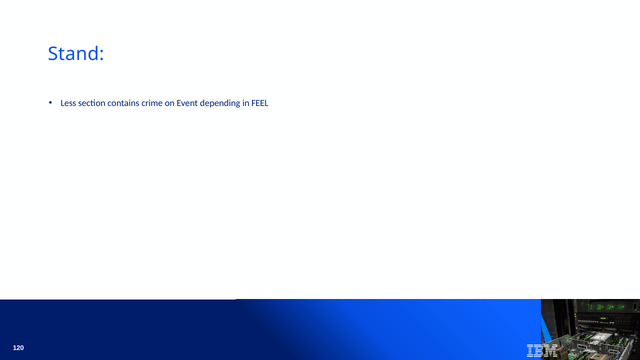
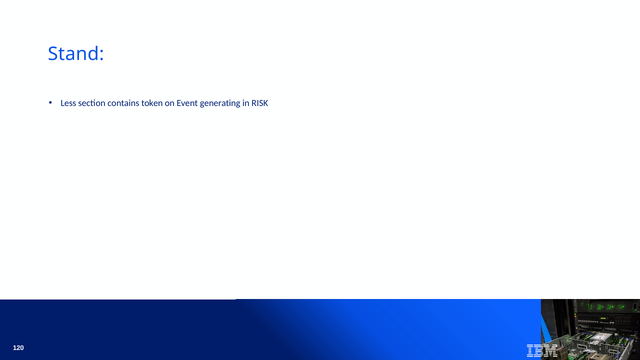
crime: crime -> token (152, 103)
depending: depending -> generating (220, 103)
FEEL: FEEL -> RISK (260, 103)
